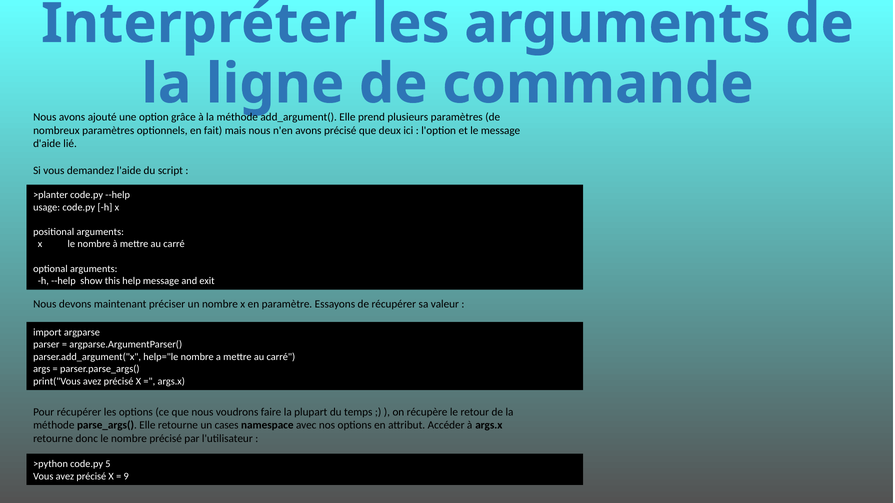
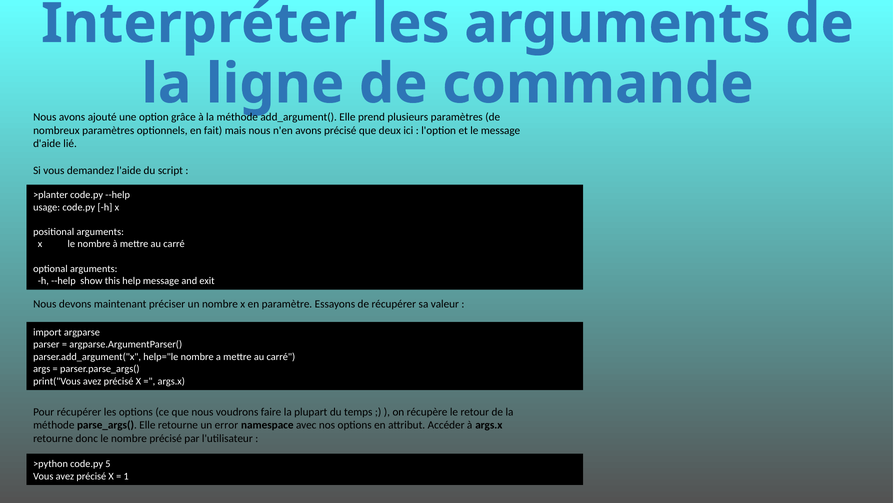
cases: cases -> error (226, 426)
9: 9 -> 1 (126, 477)
